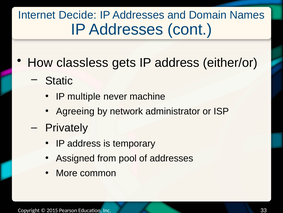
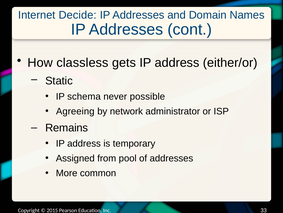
multiple: multiple -> schema (84, 96)
machine: machine -> possible (147, 96)
Privately: Privately -> Remains (67, 127)
